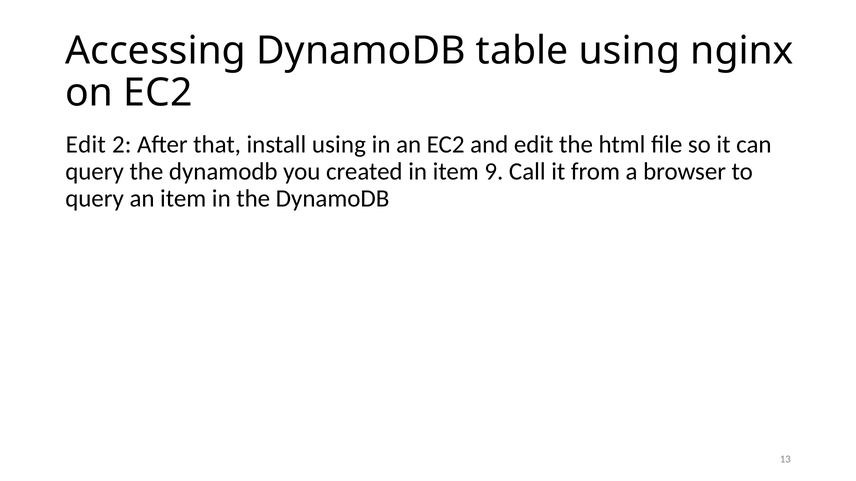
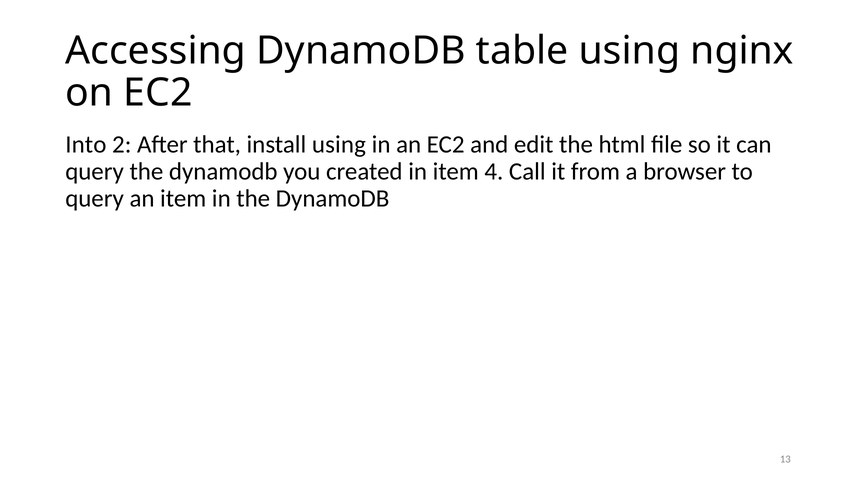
Edit: Edit -> Into (86, 145)
9: 9 -> 4 (494, 172)
